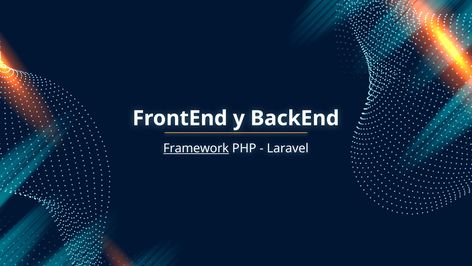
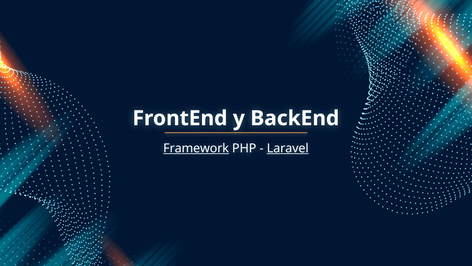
Laravel underline: none -> present (288, 148)
